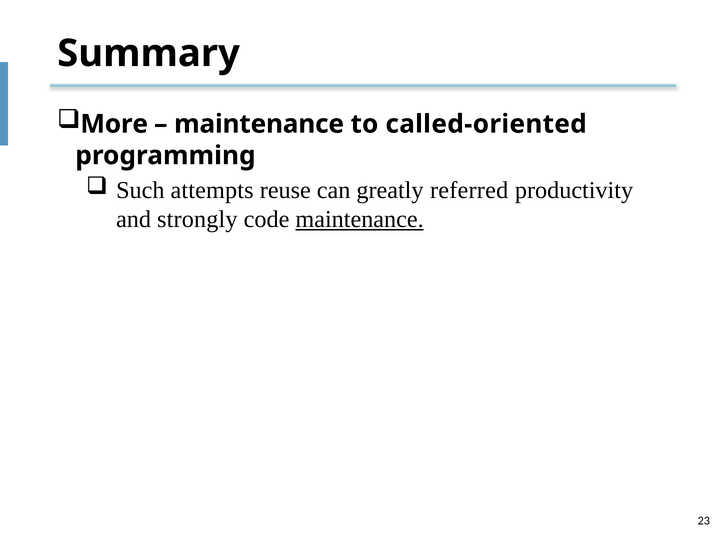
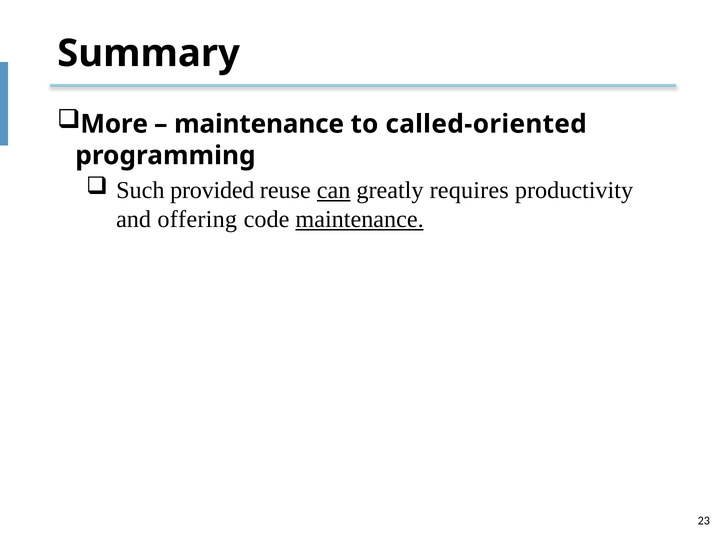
attempts: attempts -> provided (212, 191)
can underline: none -> present (334, 191)
referred: referred -> requires (469, 191)
strongly: strongly -> offering (197, 220)
